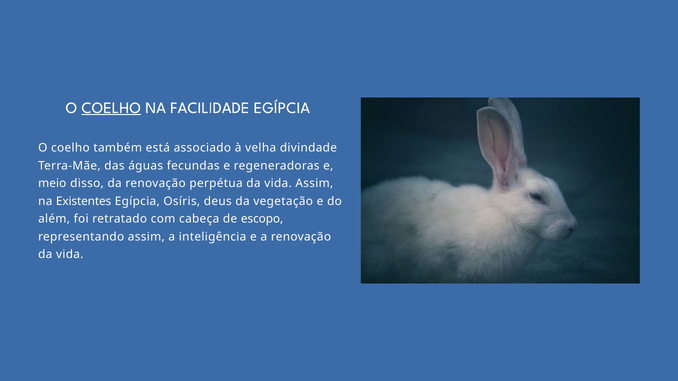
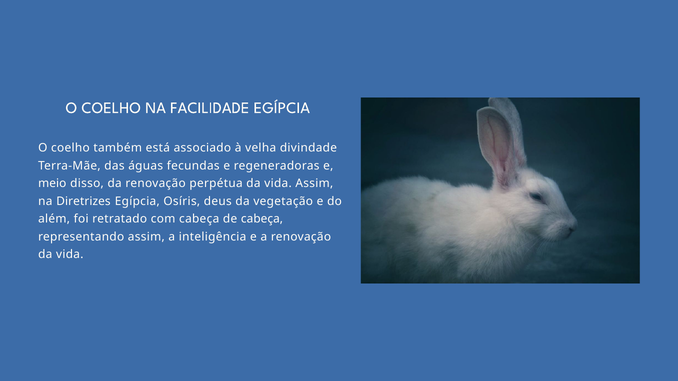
COELHO underline: present -> none (111, 108)
Existentes: Existentes -> Diretrizes (83, 201)
de escopo: escopo -> cabeça (262, 219)
